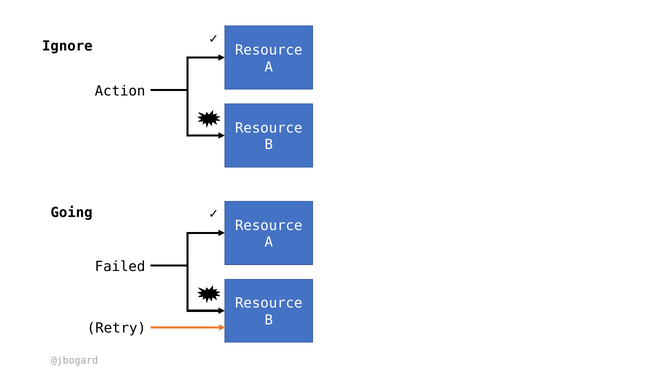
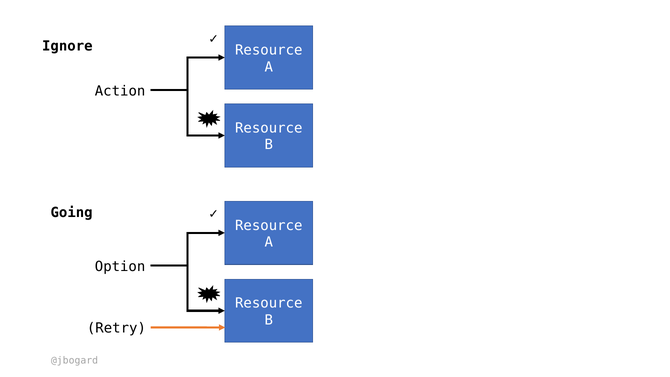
Failed: Failed -> Option (120, 266)
